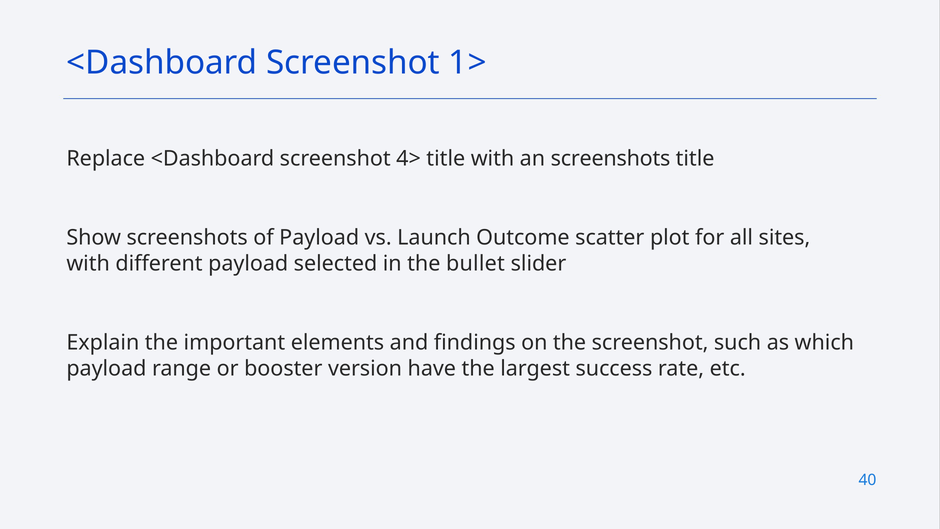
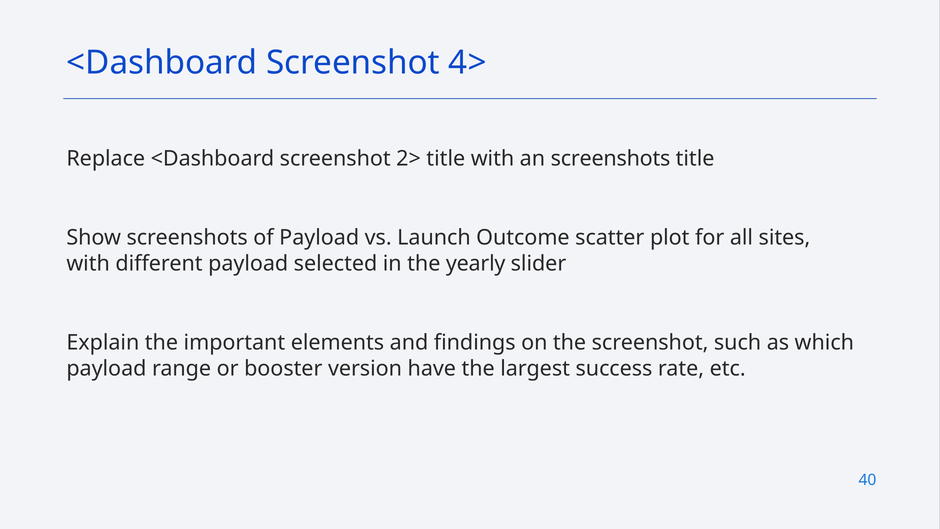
1>: 1> -> 4> (468, 63)
4>: 4> -> 2> (409, 159)
bullet: bullet -> yearly (476, 264)
